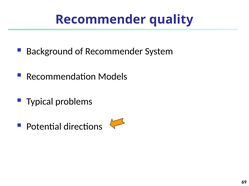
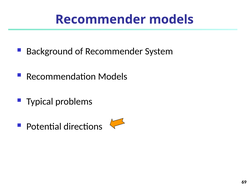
Recommender quality: quality -> models (171, 20)
